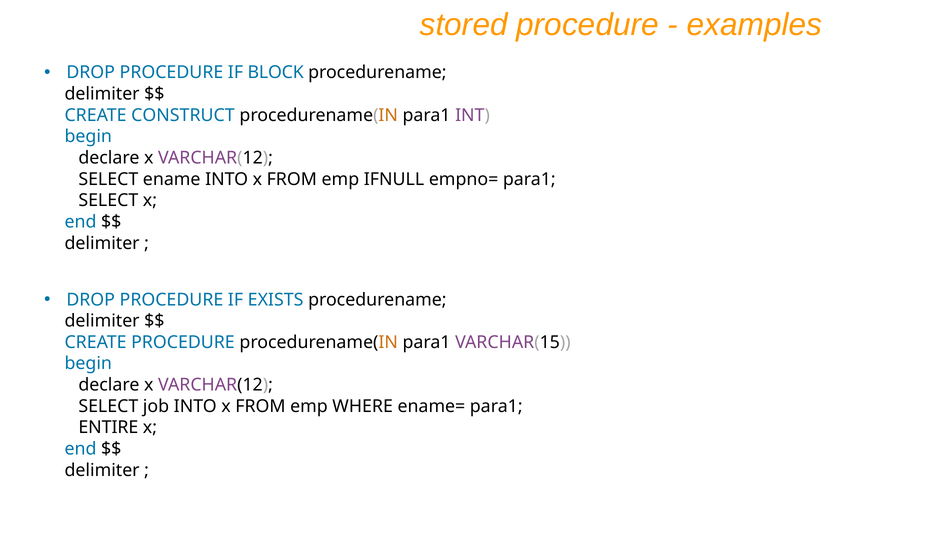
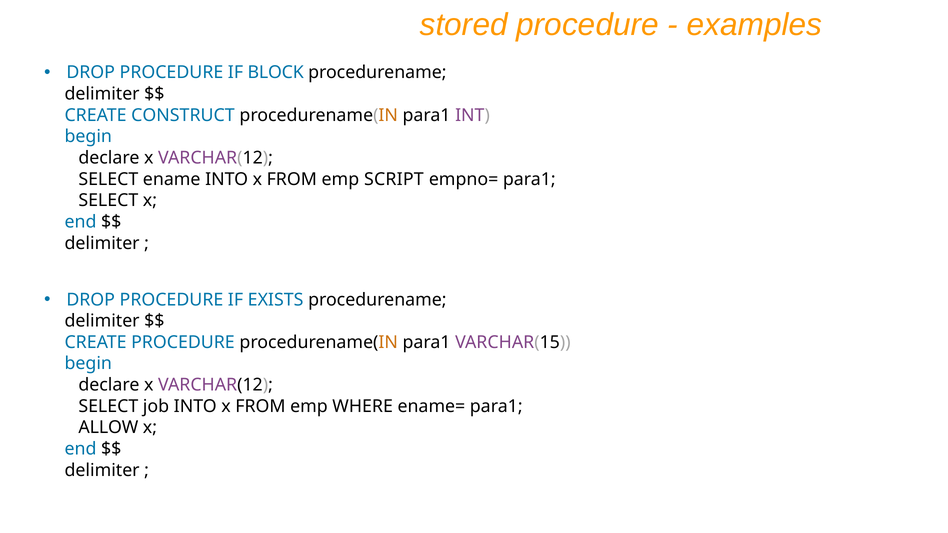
IFNULL: IFNULL -> SCRIPT (394, 179)
ENTIRE: ENTIRE -> ALLOW (108, 428)
